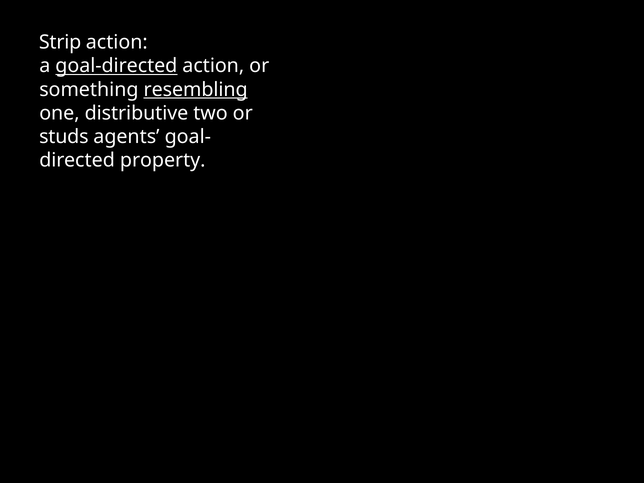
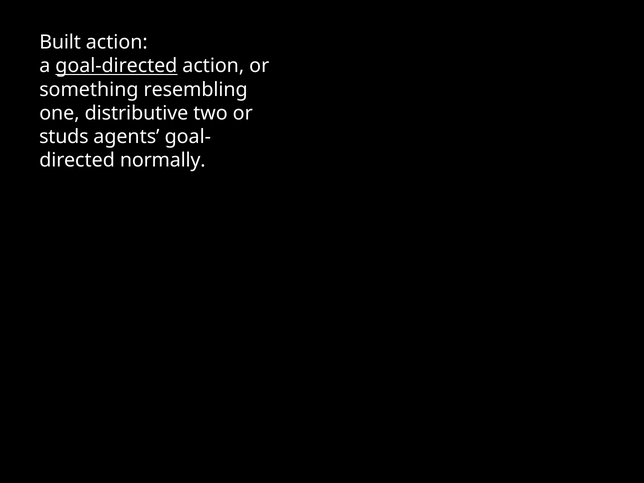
Strip: Strip -> Built (60, 42)
resembling underline: present -> none (196, 90)
property: property -> normally (163, 160)
